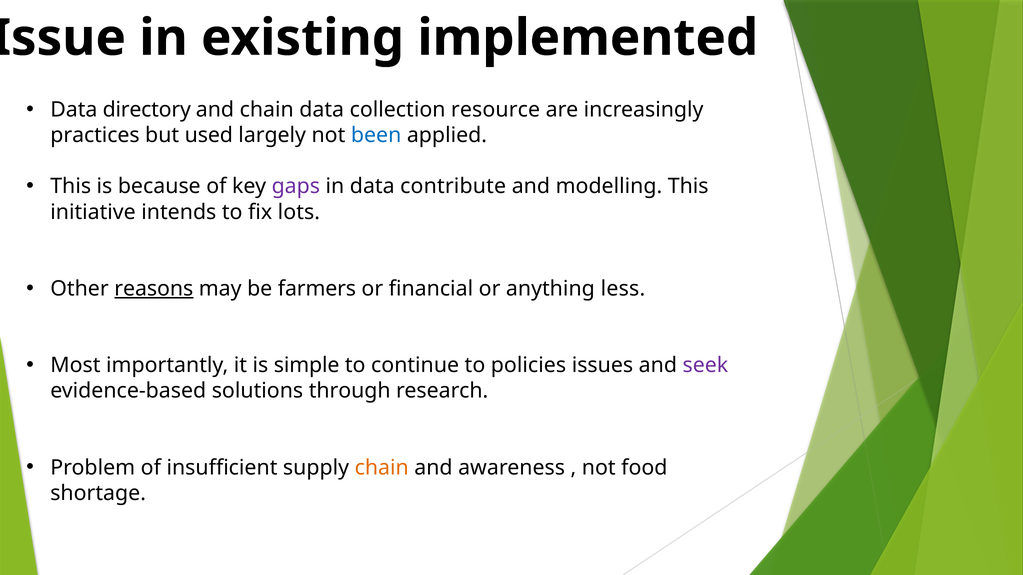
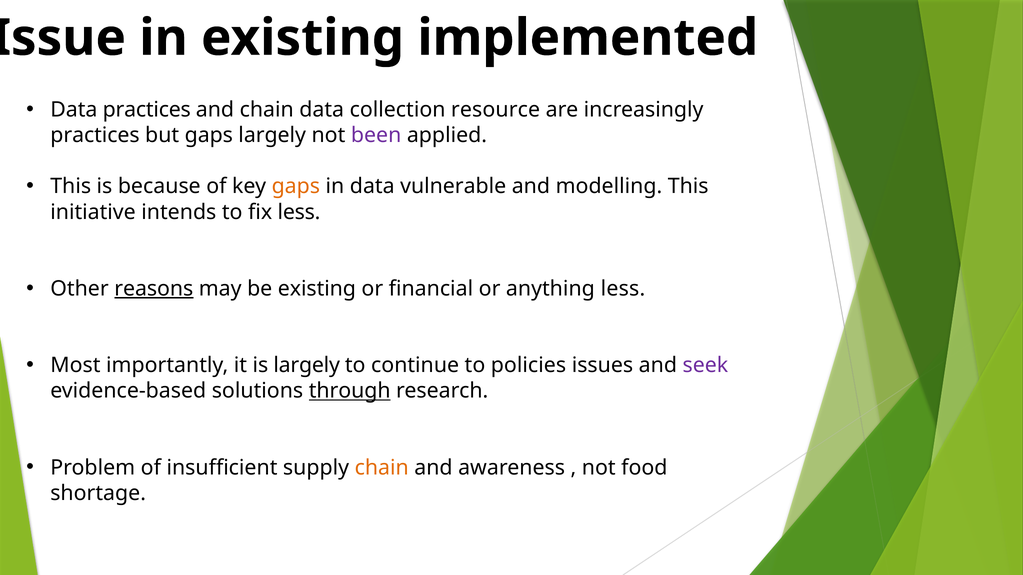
Data directory: directory -> practices (147, 110)
but used: used -> gaps (209, 135)
been colour: blue -> purple (376, 135)
gaps colour: purple -> orange (296, 187)
contribute: contribute -> vulnerable (453, 187)
fix lots: lots -> less (299, 212)
be farmers: farmers -> existing (317, 289)
is simple: simple -> largely (307, 366)
through underline: none -> present (350, 391)
